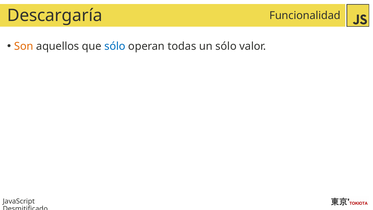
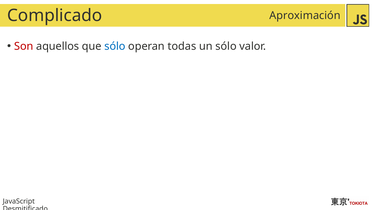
Descargaría: Descargaría -> Complicado (55, 16)
Funcionalidad: Funcionalidad -> Aproximación (305, 15)
Son colour: orange -> red (24, 46)
